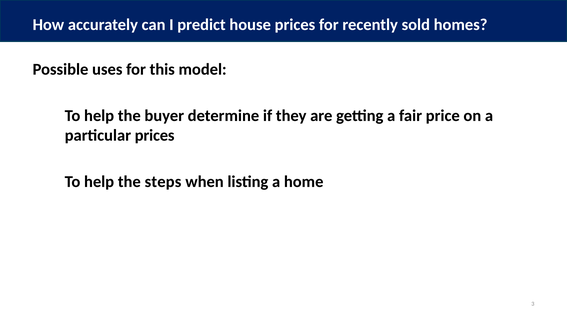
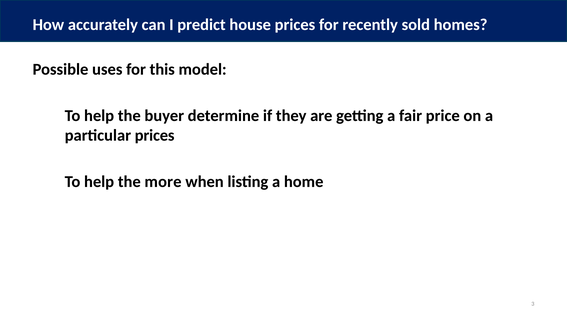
steps: steps -> more (163, 182)
